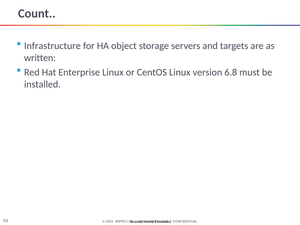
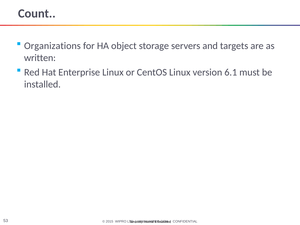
Infrastructure: Infrastructure -> Organizations (52, 46)
6.8: 6.8 -> 6.1 (231, 72)
